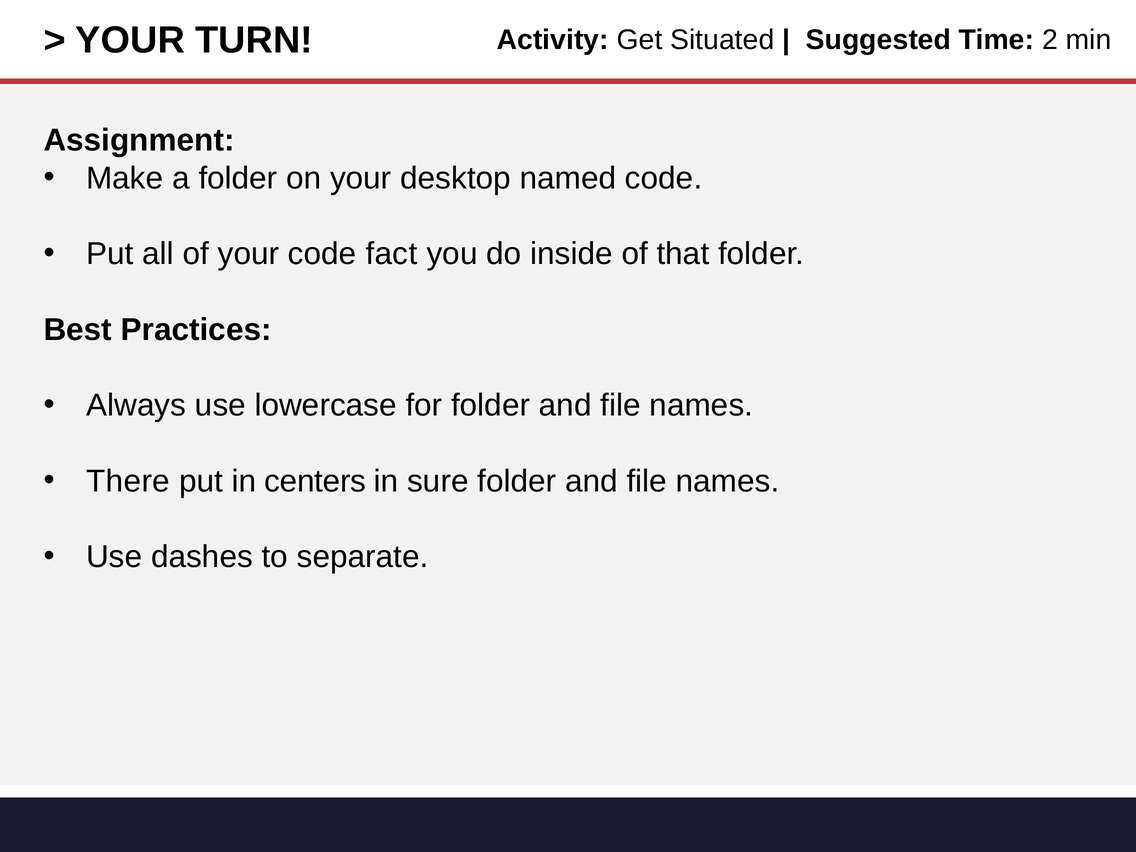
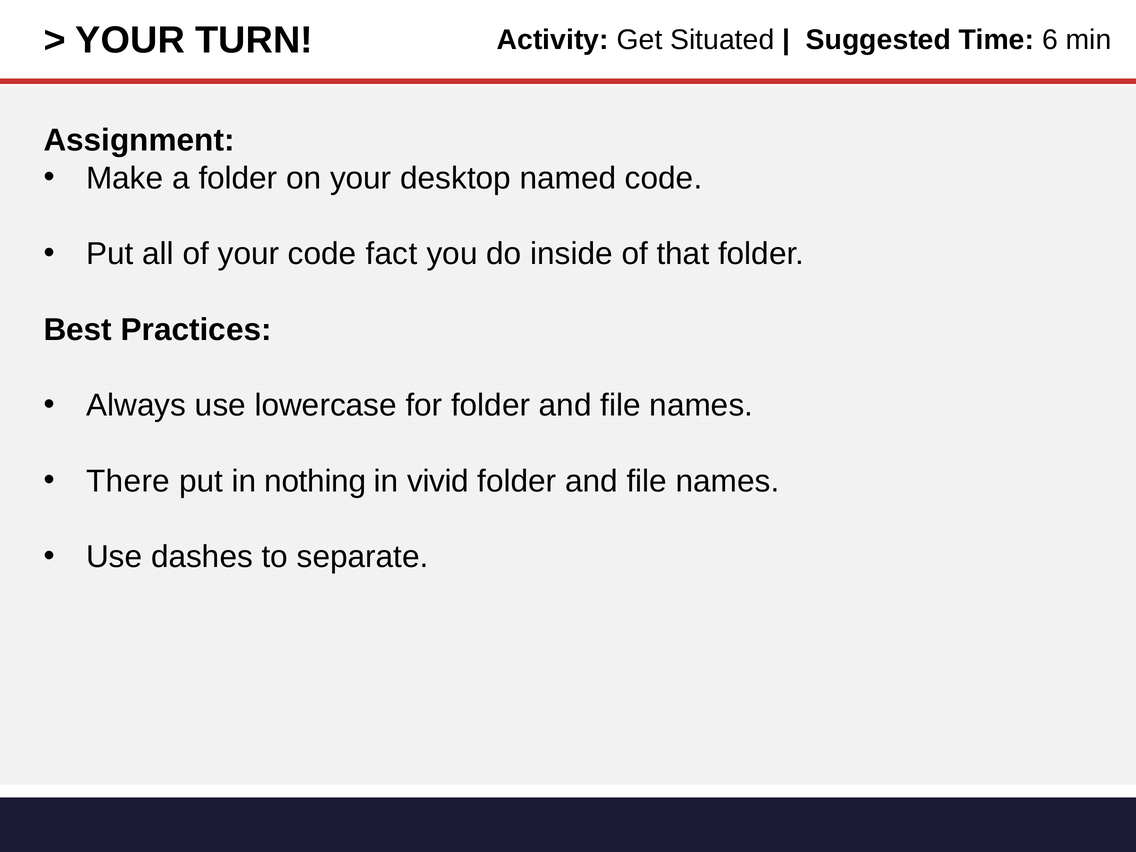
2: 2 -> 6 (1050, 40)
centers: centers -> nothing (315, 481)
sure: sure -> vivid (438, 481)
